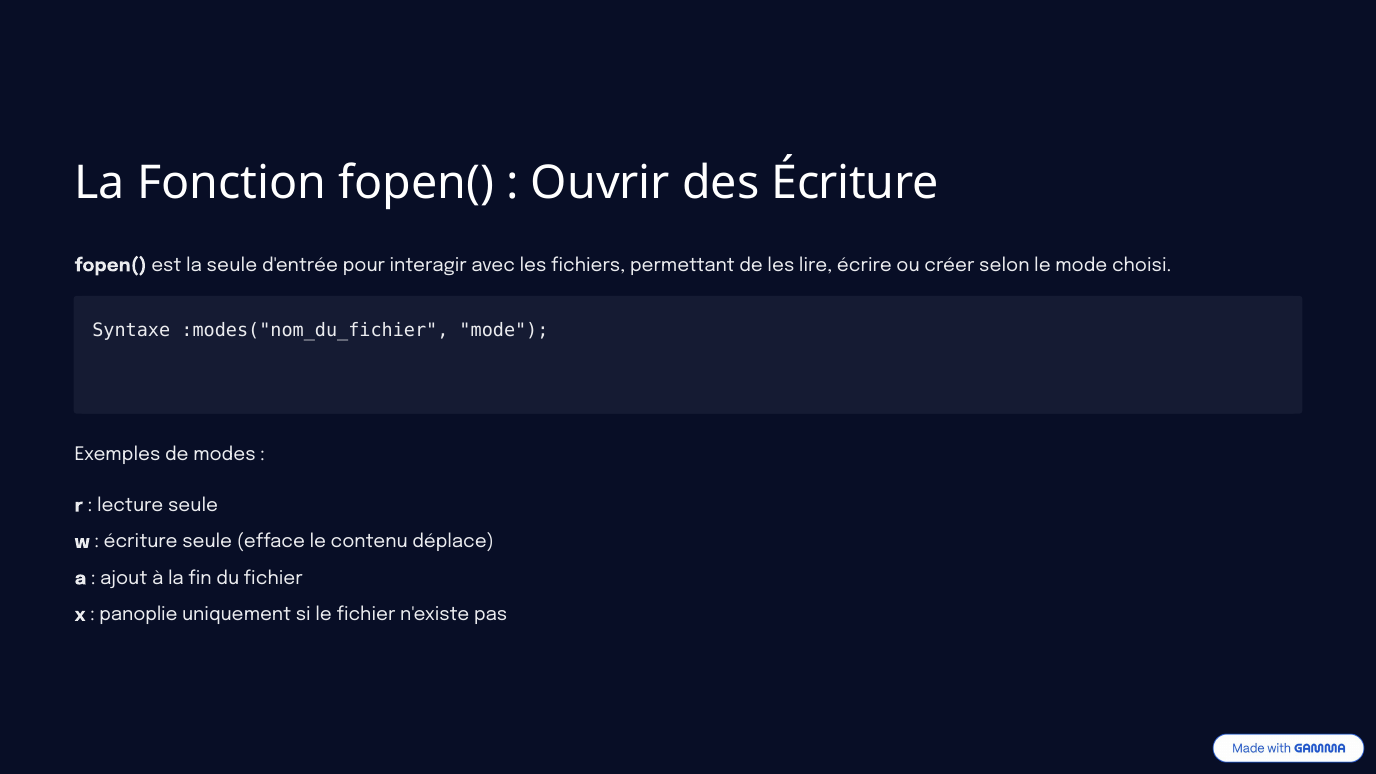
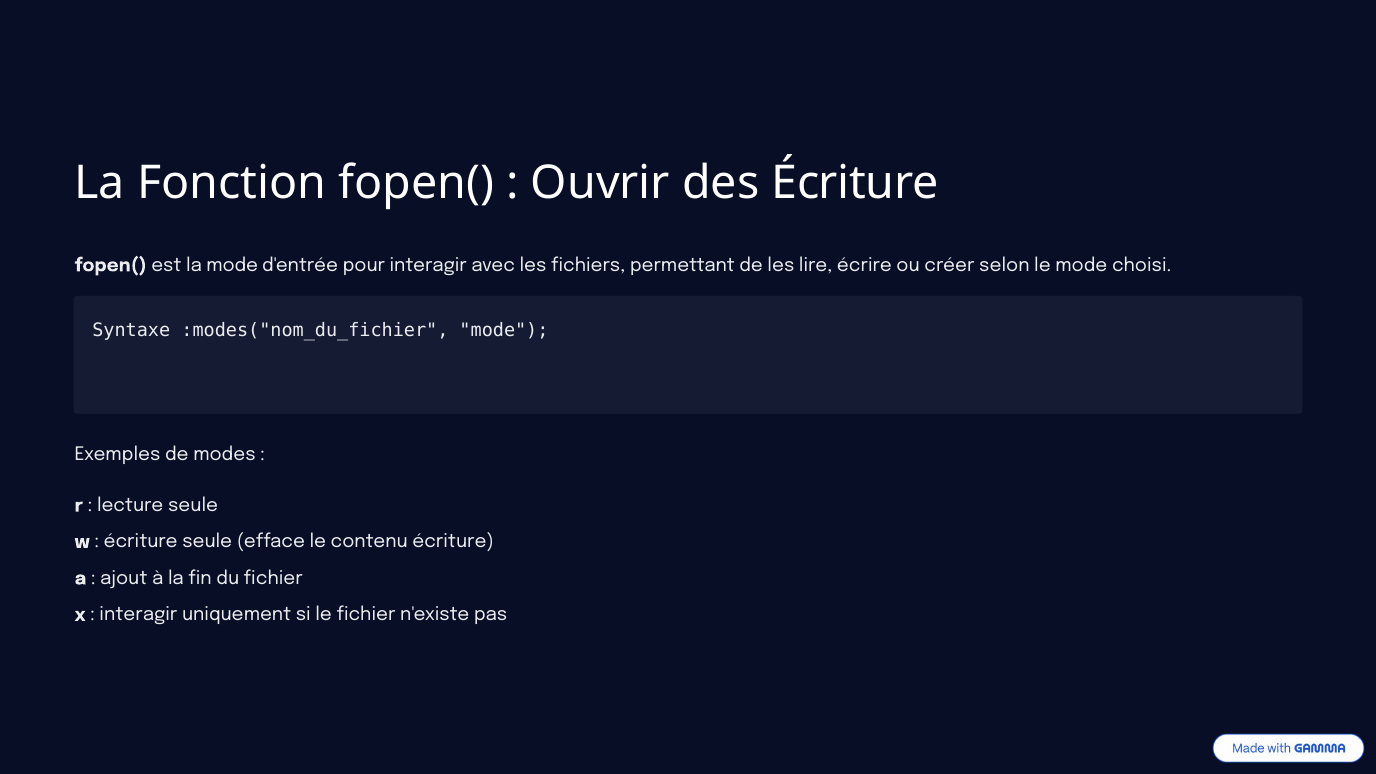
la seule: seule -> mode (232, 265)
contenu déplace: déplace -> écriture (453, 542)
panoplie: panoplie -> interagir (138, 615)
